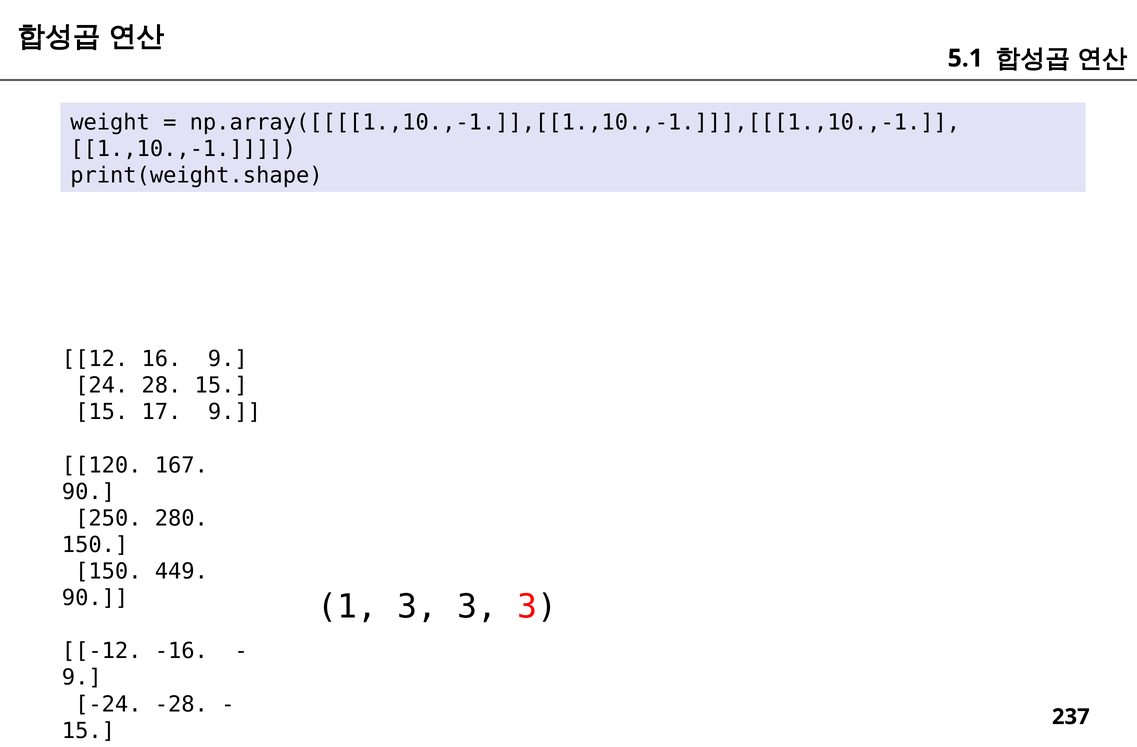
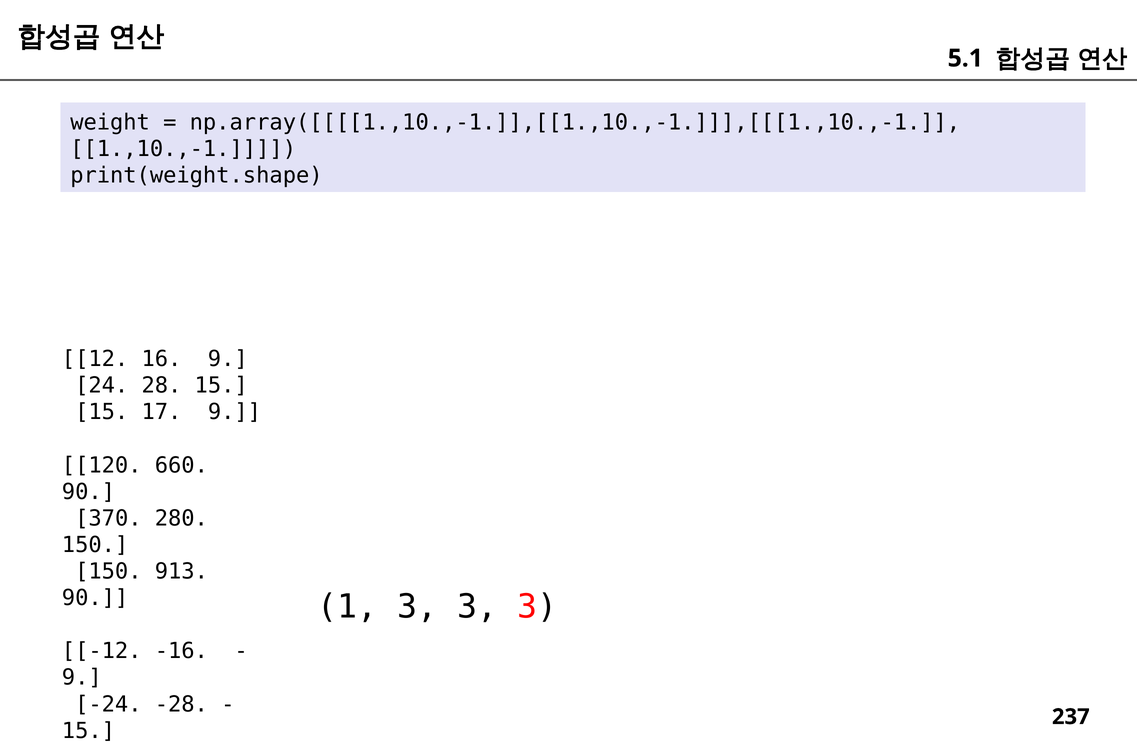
167: 167 -> 660 (181, 465)
250: 250 -> 370 (108, 518)
449: 449 -> 913 (181, 571)
